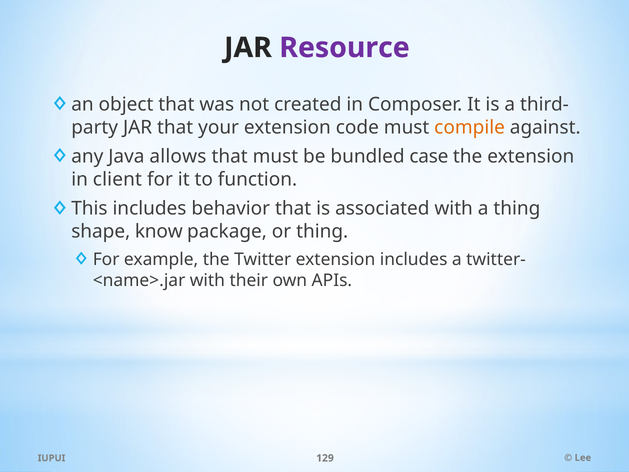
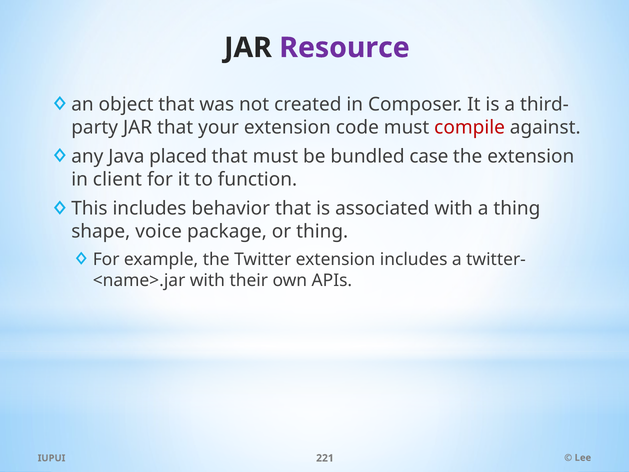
compile colour: orange -> red (470, 127)
allows: allows -> placed (178, 156)
know: know -> voice (159, 231)
129: 129 -> 221 (325, 458)
